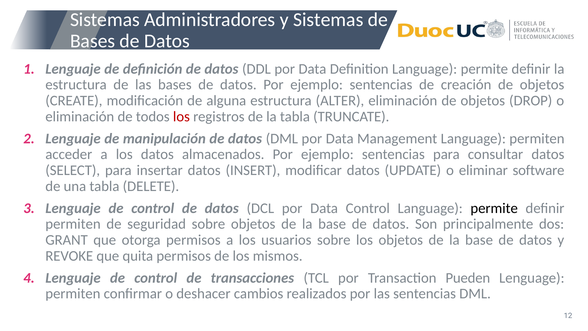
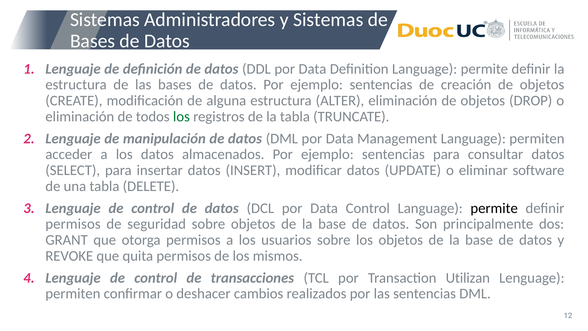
los colour: red -> green (181, 116)
permiten: permiten -> permisos (73, 224)
Pueden: Pueden -> Utilizan (468, 278)
